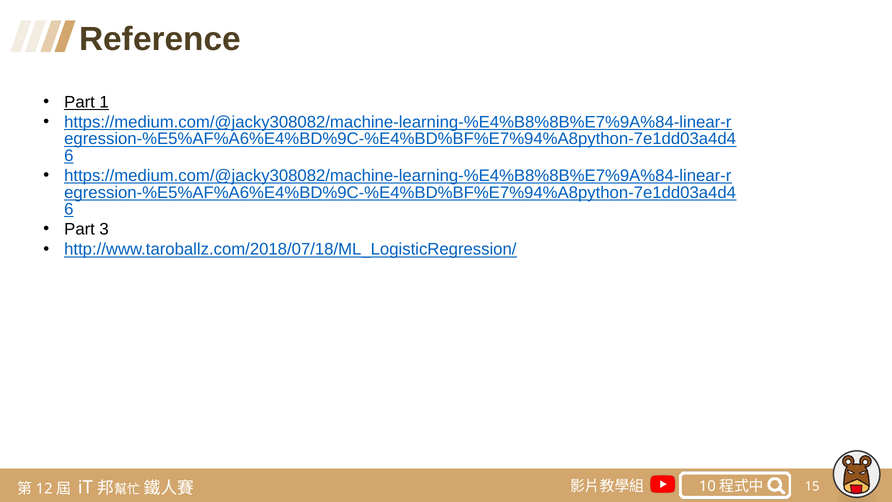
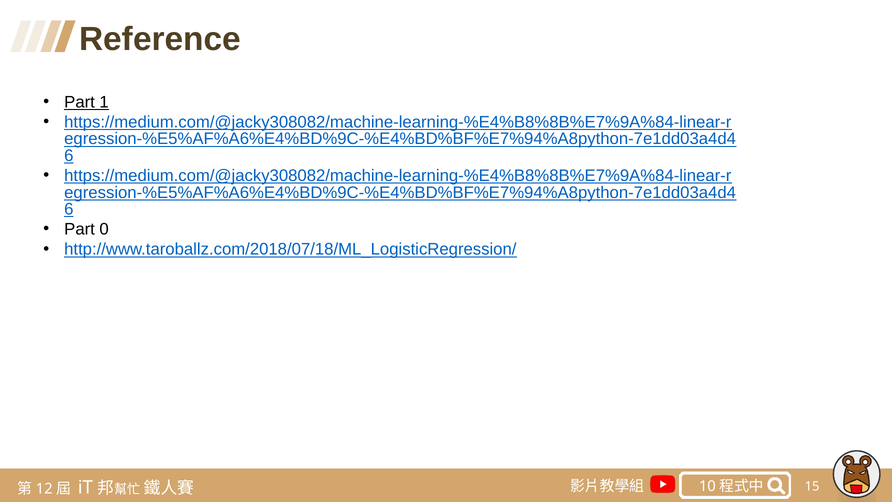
3: 3 -> 0 (104, 229)
